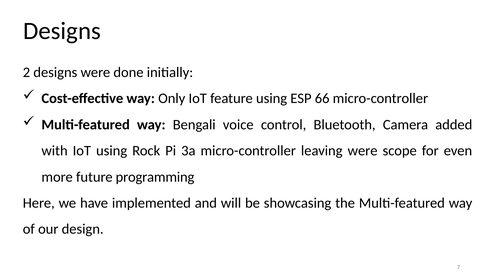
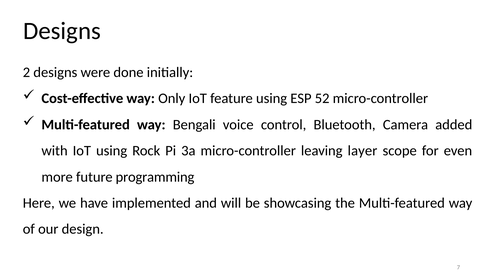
66: 66 -> 52 (322, 98)
leaving were: were -> layer (363, 151)
